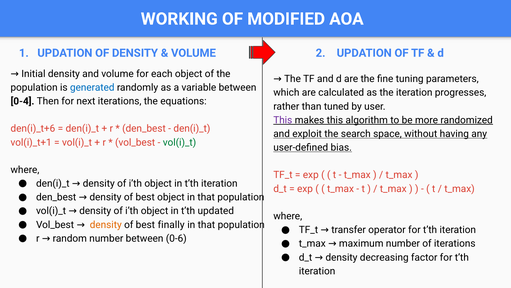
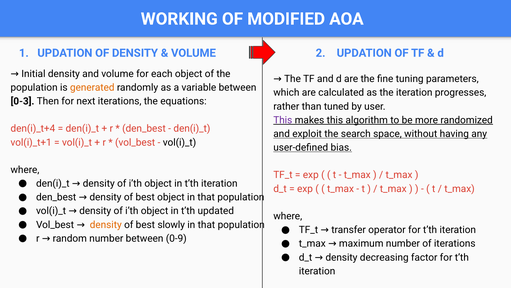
generated colour: blue -> orange (92, 87)
0-4: 0-4 -> 0-3 (22, 101)
den(i)_t+6: den(i)_t+6 -> den(i)_t+4 (33, 128)
vol(i)_t colour: green -> black (180, 142)
finally: finally -> slowly (171, 224)
0-6: 0-6 -> 0-9 (176, 238)
